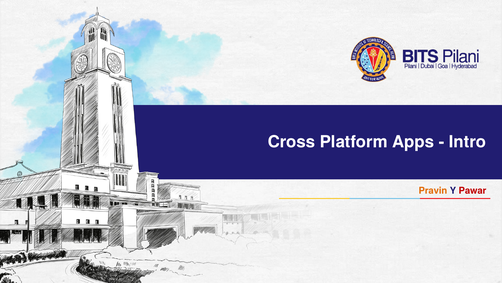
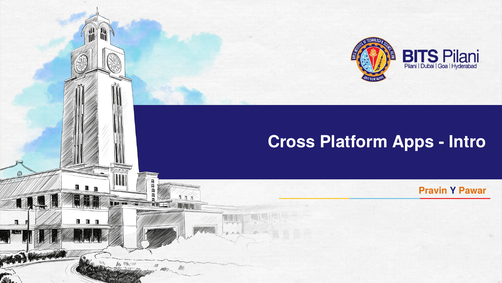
Pawar colour: red -> orange (472, 190)
